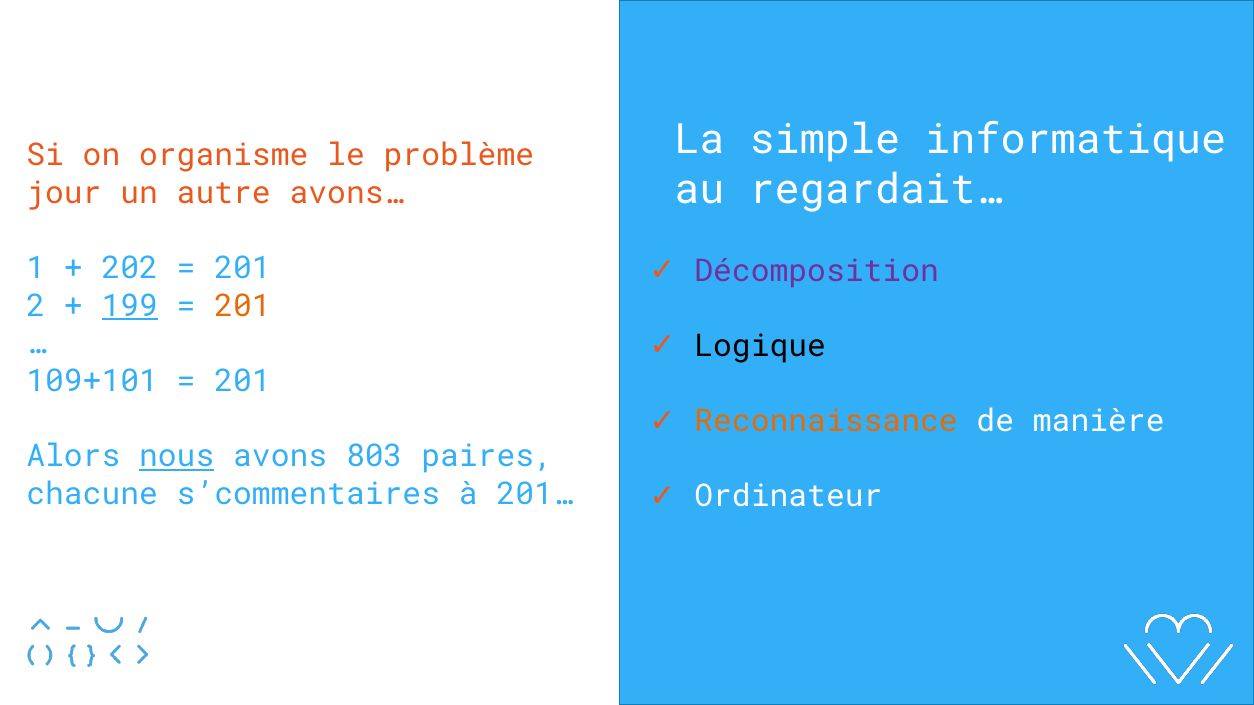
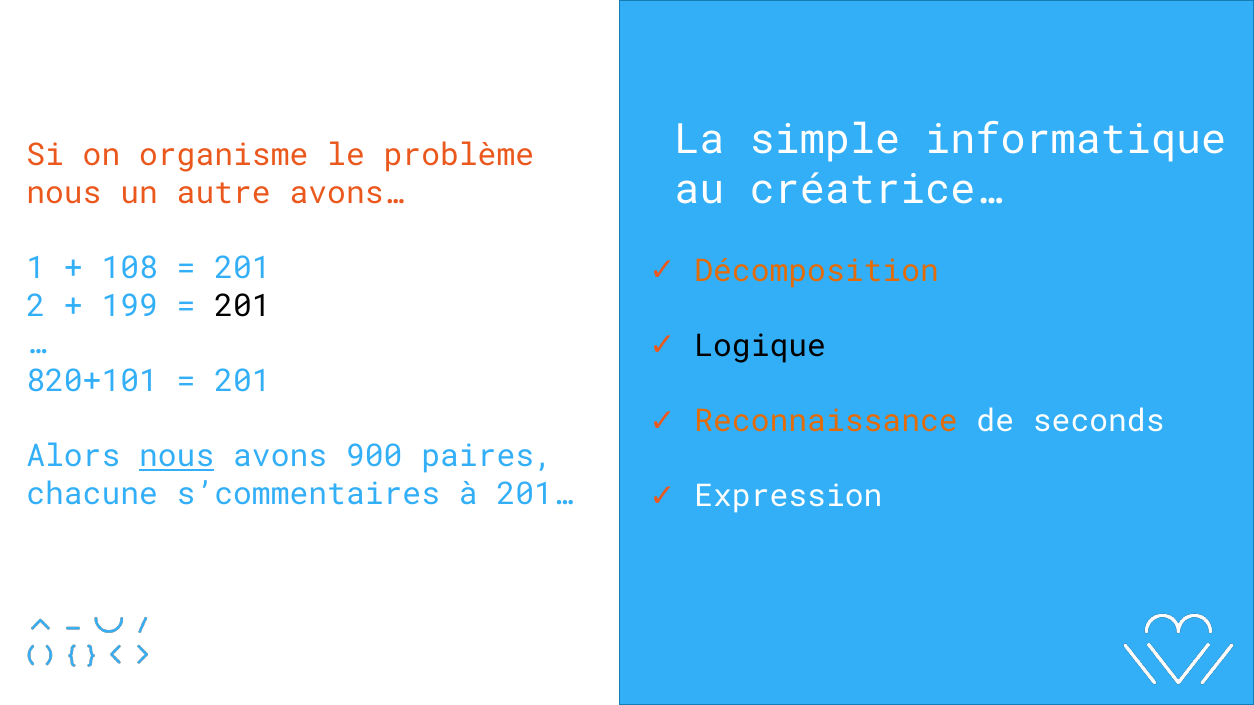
regardait…: regardait… -> créatrice… (875, 190)
jour: jour -> nous (64, 193)
202: 202 -> 108 (130, 268)
Décomposition colour: purple -> orange (817, 271)
199 underline: present -> none (130, 306)
201 colour: orange -> black (243, 306)
109+101: 109+101 -> 820+101 (92, 381)
manière: manière -> seconds (1099, 421)
803: 803 -> 900 (374, 456)
Ordinateur: Ordinateur -> Expression (788, 497)
